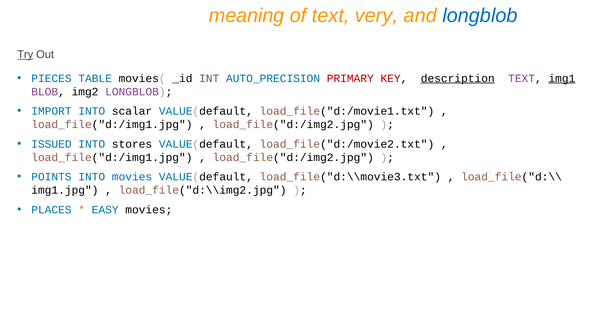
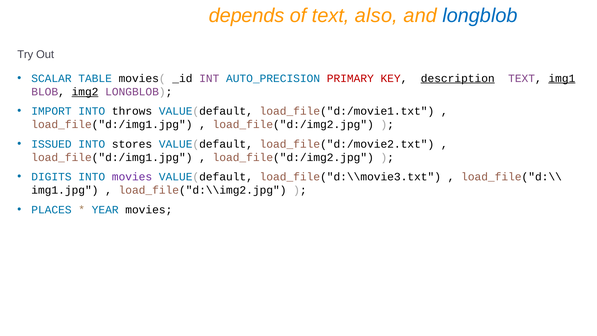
meaning: meaning -> depends (247, 16)
very: very -> also (376, 16)
Try underline: present -> none (25, 54)
PIECES: PIECES -> SCALAR (51, 78)
img2 underline: none -> present (85, 92)
scalar: scalar -> throws (132, 111)
POINTS: POINTS -> DIGITS (51, 177)
movies colour: blue -> purple (132, 177)
EASY: EASY -> YEAR (105, 210)
